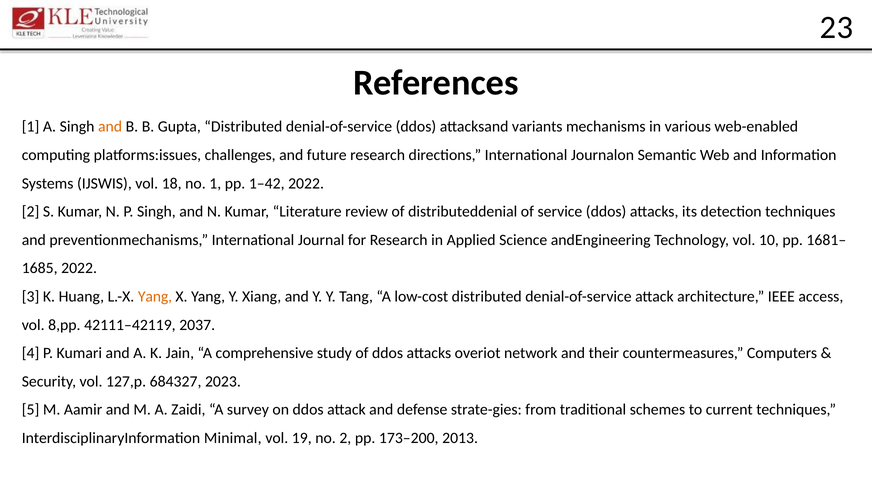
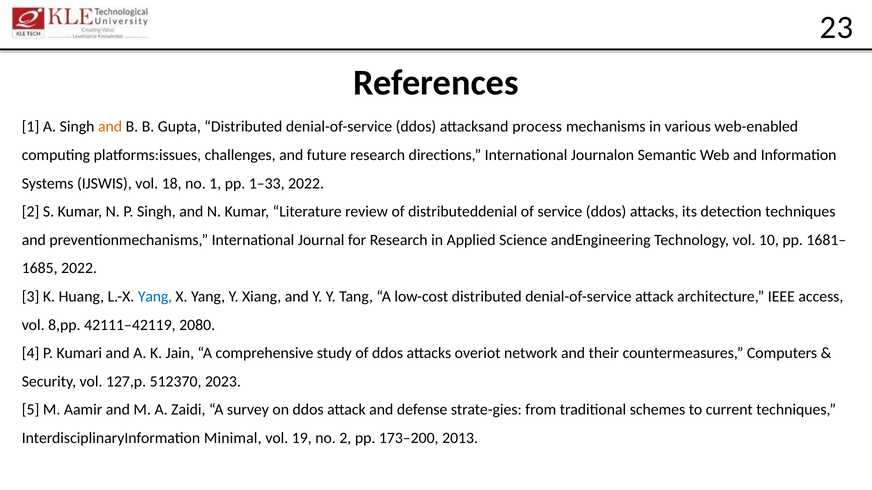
variants: variants -> process (537, 127)
1–42: 1–42 -> 1–33 (267, 184)
Yang colour: orange -> blue (155, 297)
2037: 2037 -> 2080 (197, 325)
684327: 684327 -> 512370 (176, 382)
